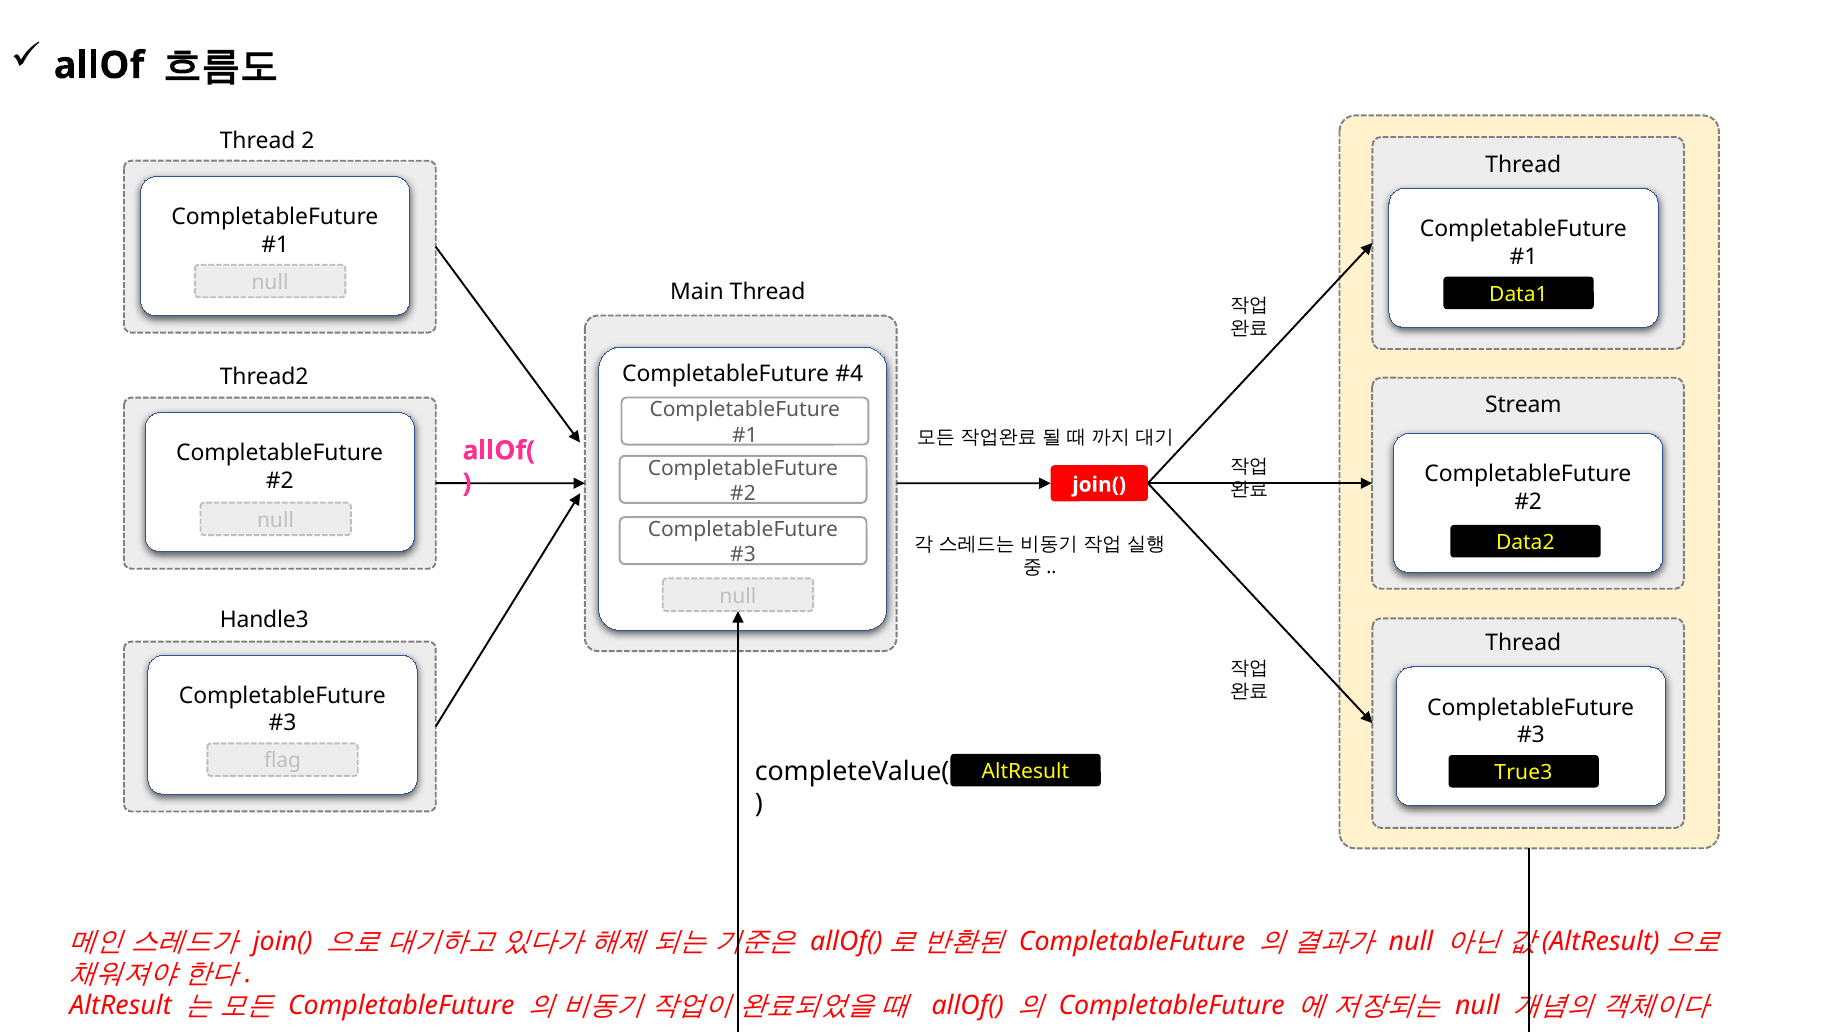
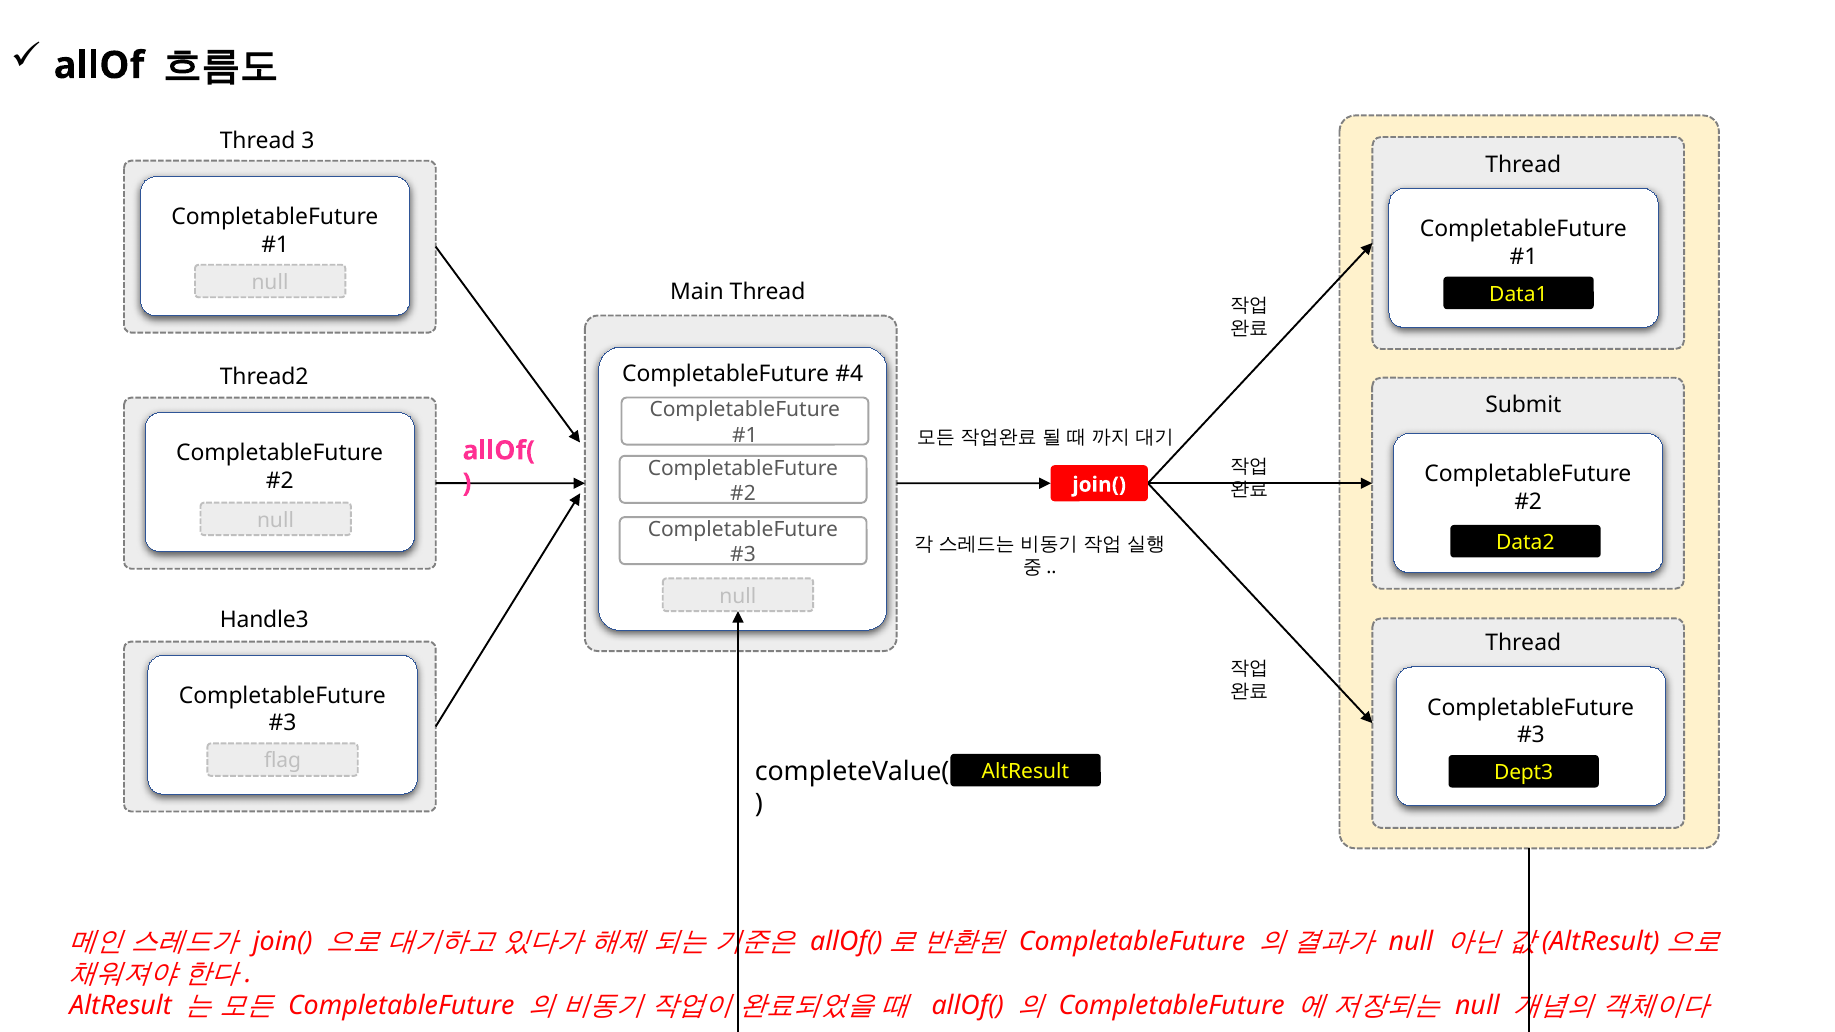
2: 2 -> 3 (308, 141)
Stream: Stream -> Submit (1523, 405)
True3: True3 -> Dept3 (1524, 773)
